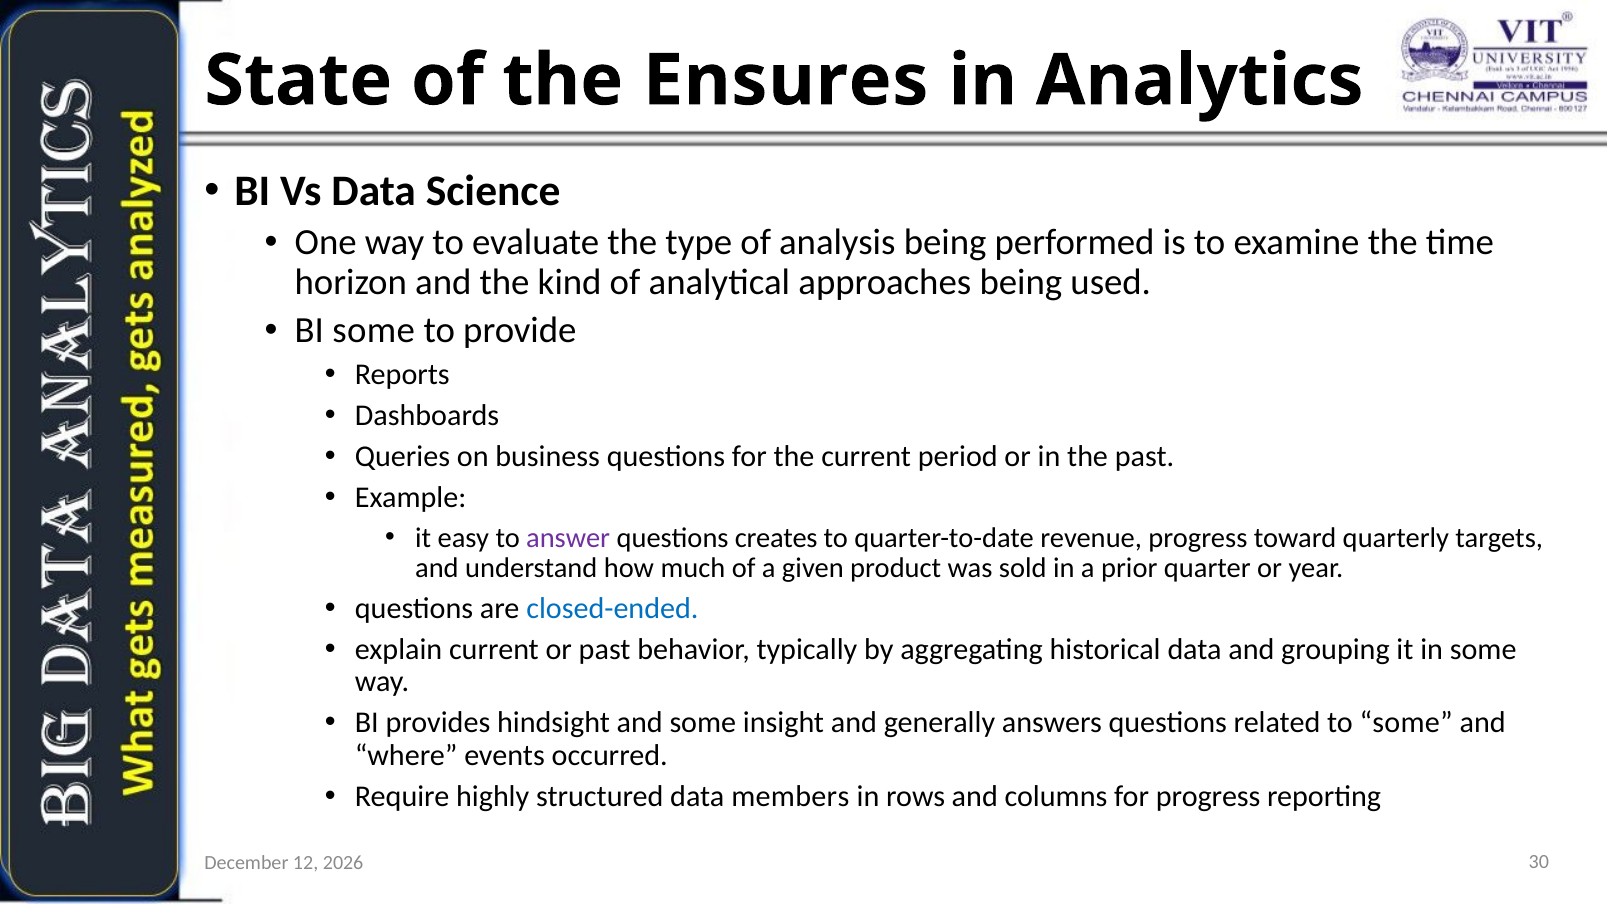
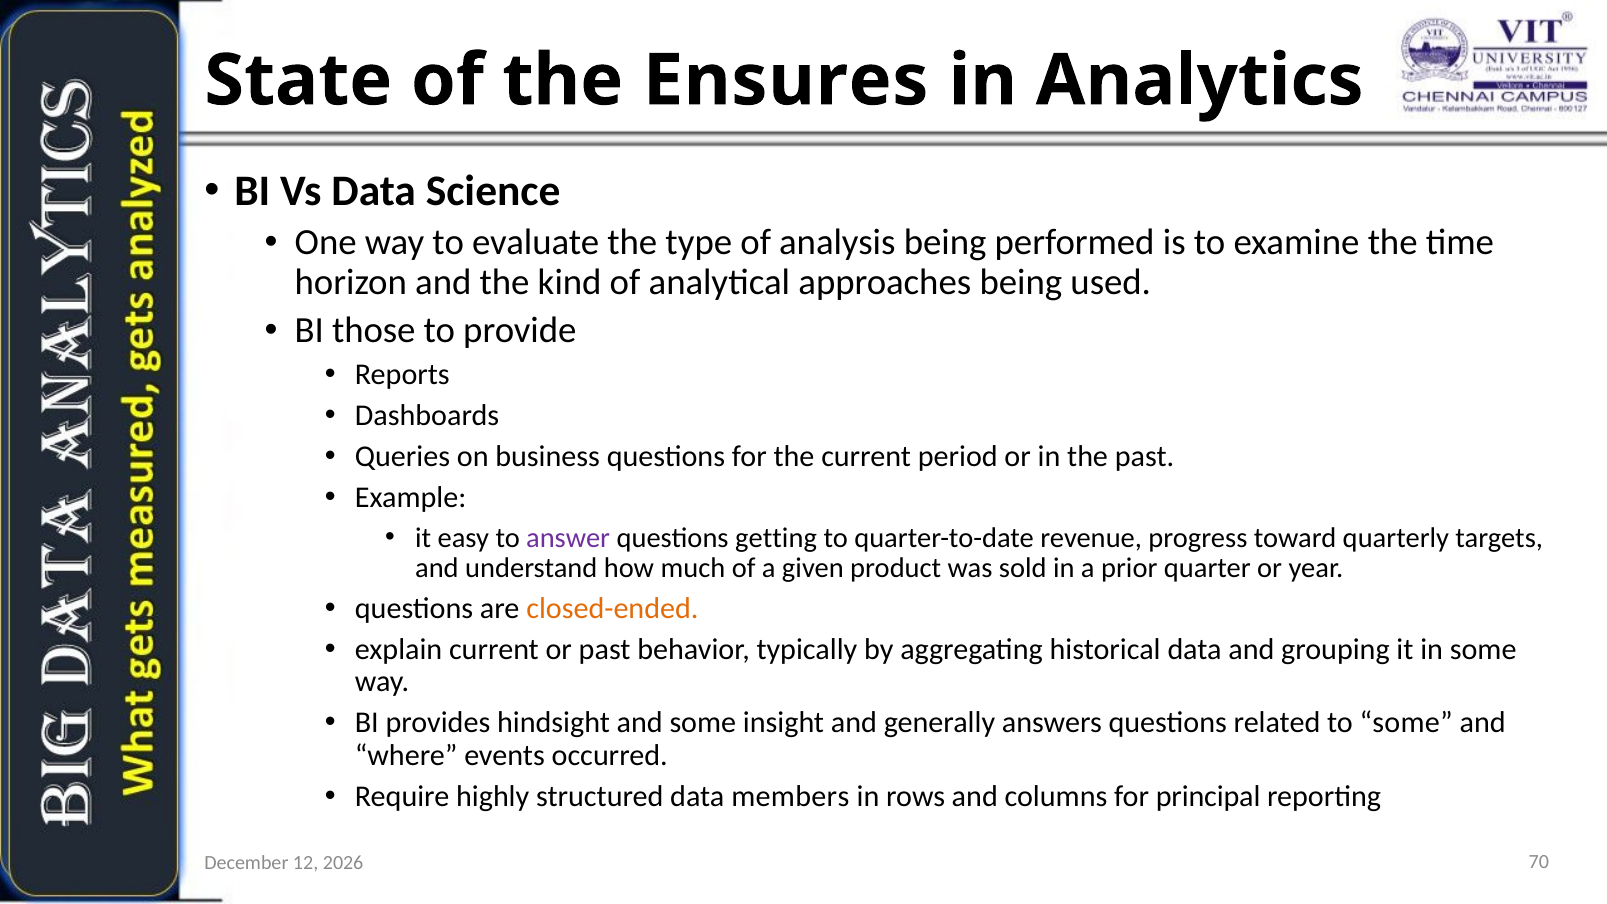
BI some: some -> those (374, 330)
creates: creates -> getting (776, 538)
closed-ended colour: blue -> orange (612, 608)
for progress: progress -> principal (1208, 796)
30: 30 -> 70 (1539, 862)
